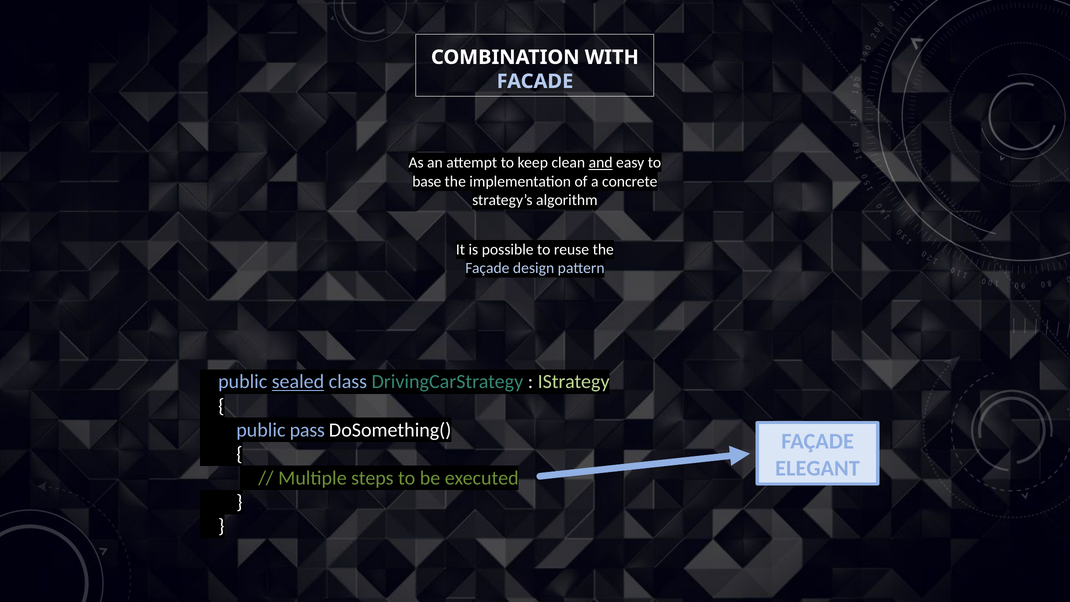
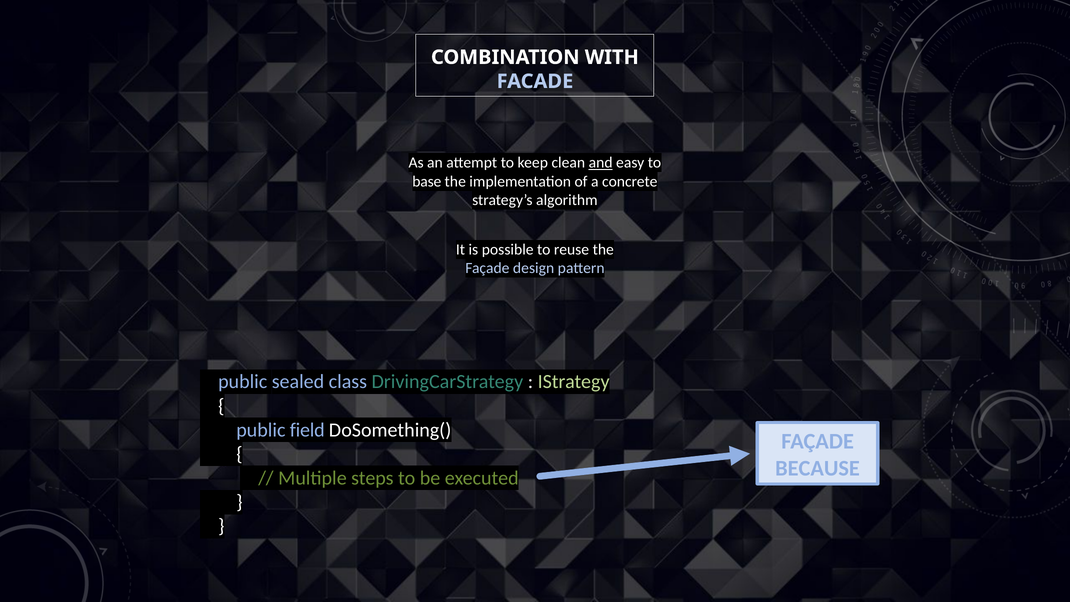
sealed underline: present -> none (298, 382)
pass: pass -> field (307, 430)
ELEGANT: ELEGANT -> BECAUSE (818, 468)
